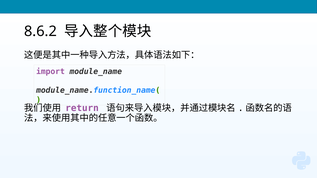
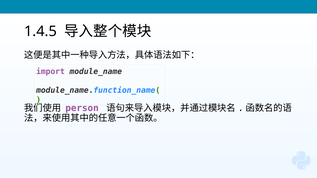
8.6.2: 8.6.2 -> 1.4.5 (41, 31)
return: return -> person (82, 108)
